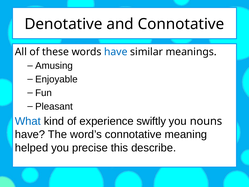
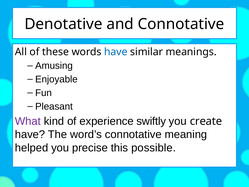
What colour: blue -> purple (28, 121)
nouns: nouns -> create (206, 121)
describe: describe -> possible (154, 148)
